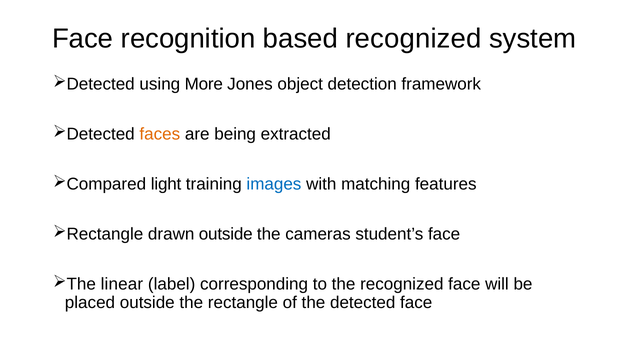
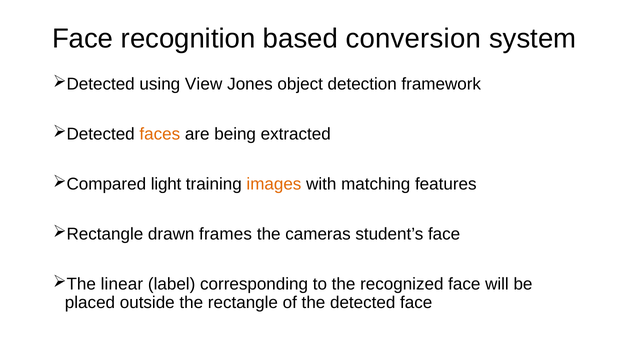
based recognized: recognized -> conversion (413, 39)
More: More -> View (204, 84)
images colour: blue -> orange (274, 184)
drawn outside: outside -> frames (226, 234)
